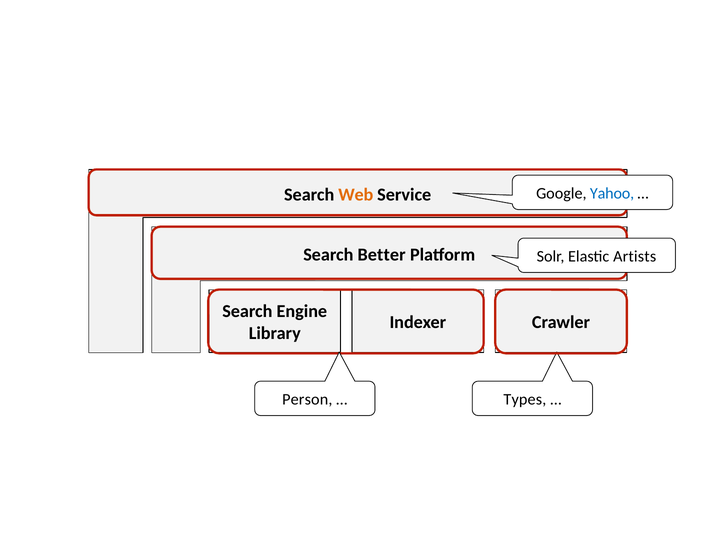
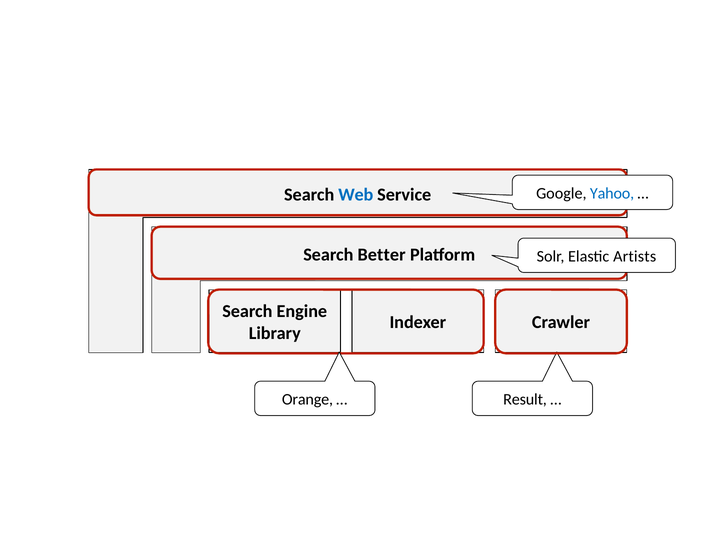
Web colour: orange -> blue (356, 195)
Person: Person -> Orange (307, 400)
Types: Types -> Result (525, 400)
